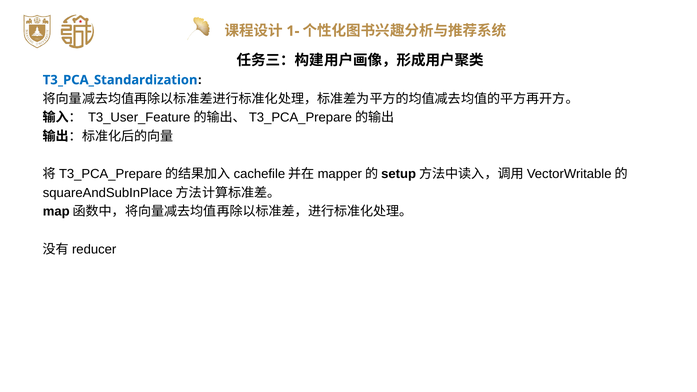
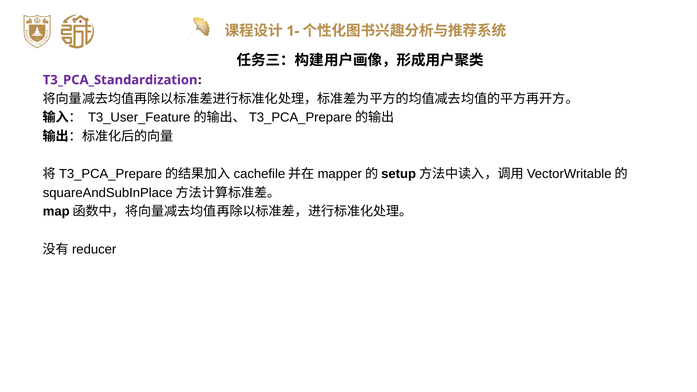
T3_PCA_Standardization colour: blue -> purple (120, 80)
